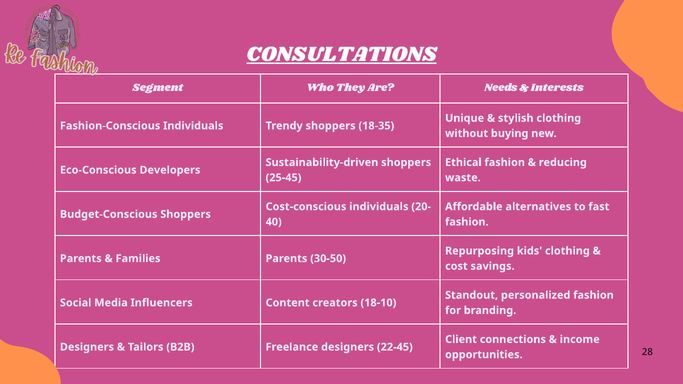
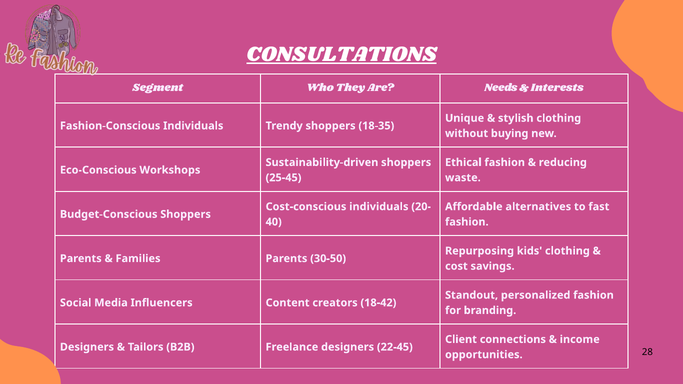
Developers: Developers -> Workshops (170, 170)
18-10: 18-10 -> 18-42 (378, 303)
